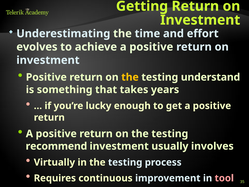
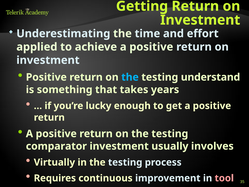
evolves: evolves -> applied (37, 47)
the colour: yellow -> light blue (130, 77)
recommend: recommend -> comparator (56, 146)
